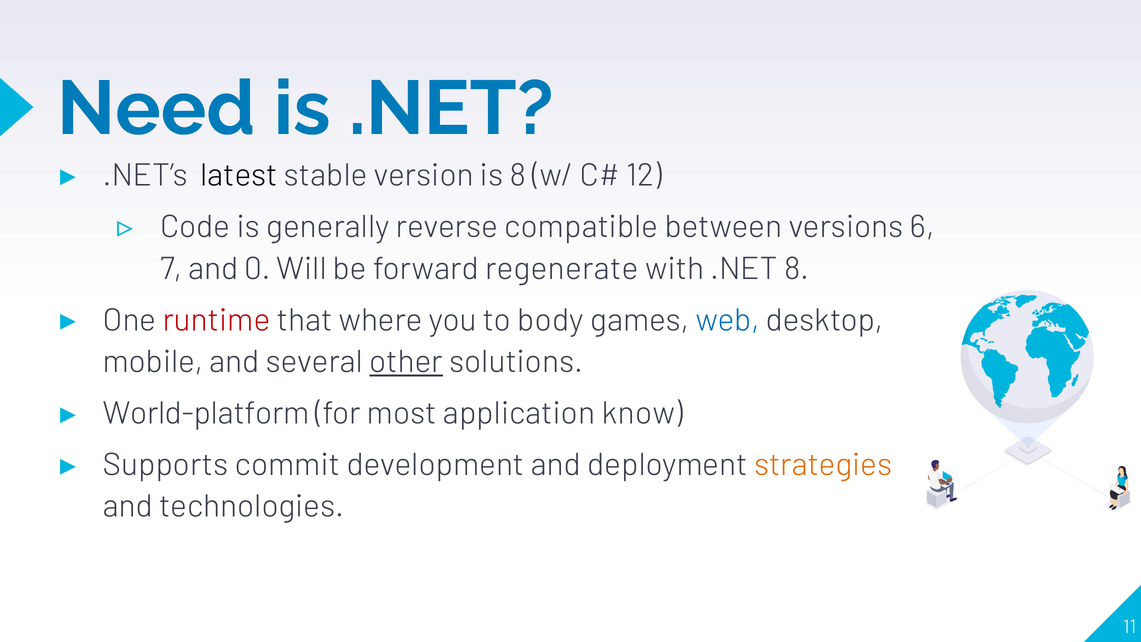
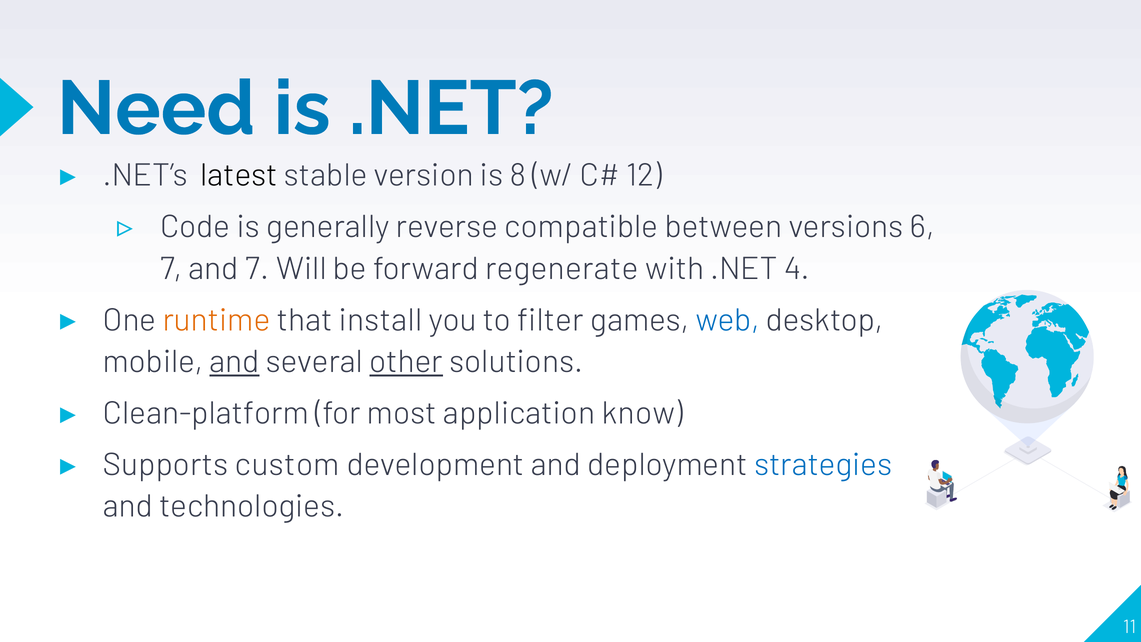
and 0: 0 -> 7 (257, 269)
.NET 8: 8 -> 4 (797, 269)
runtime colour: red -> orange (217, 320)
where: where -> install (381, 320)
body: body -> filter (551, 320)
and underline: none -> present (234, 362)
World-platform: World-platform -> Clean-platform (206, 413)
commit: commit -> custom (287, 464)
strategies colour: orange -> blue (823, 464)
